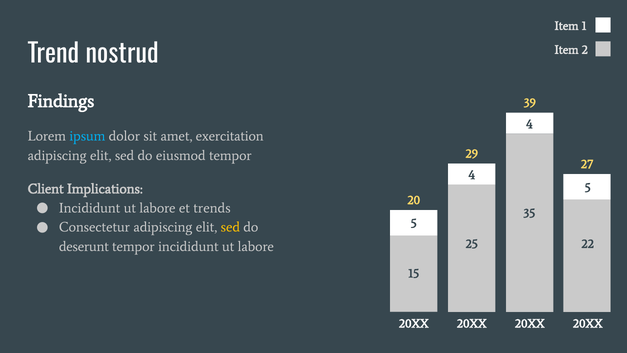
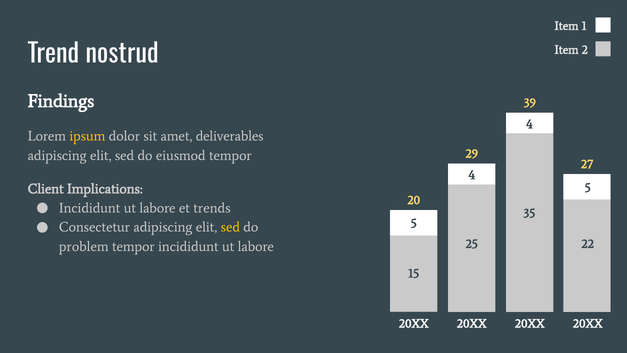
ipsum colour: light blue -> yellow (87, 136)
exercitation: exercitation -> deliverables (230, 136)
deserunt: deserunt -> problem (84, 246)
